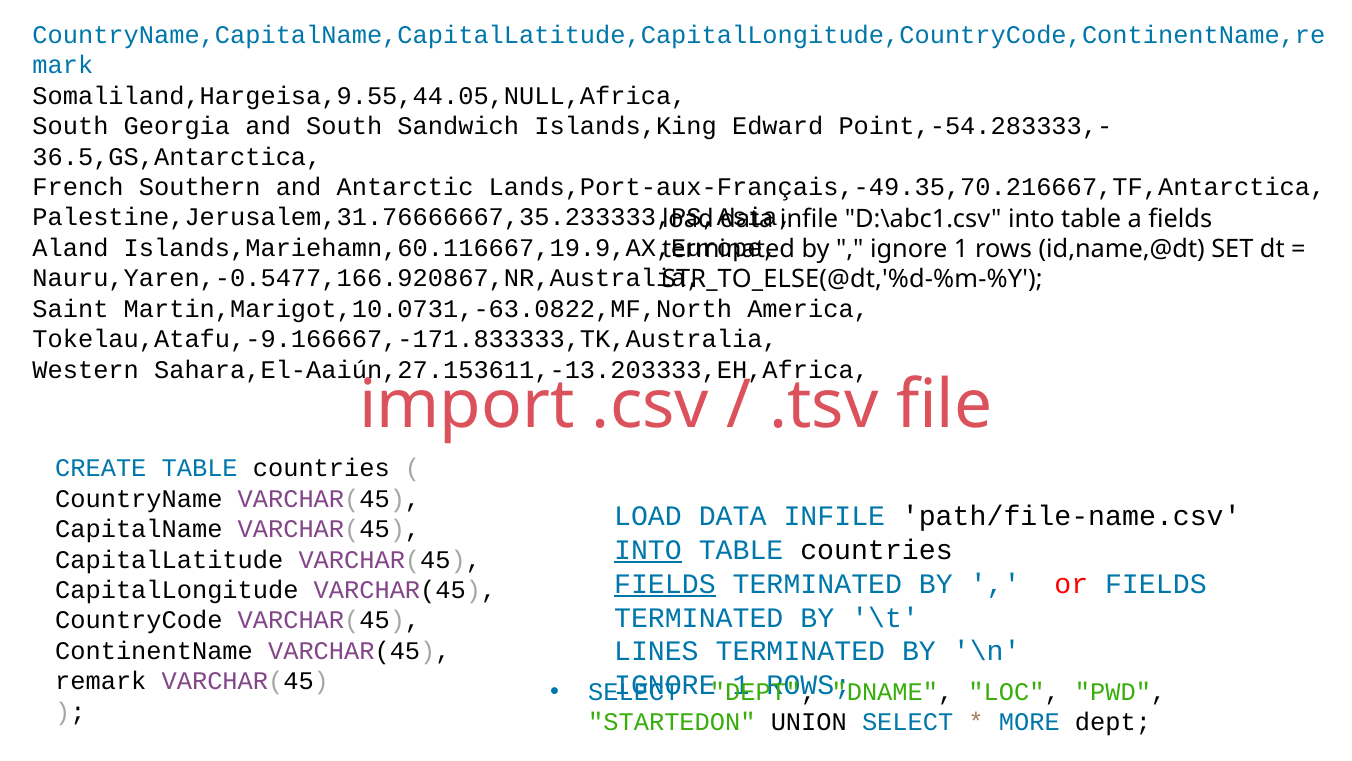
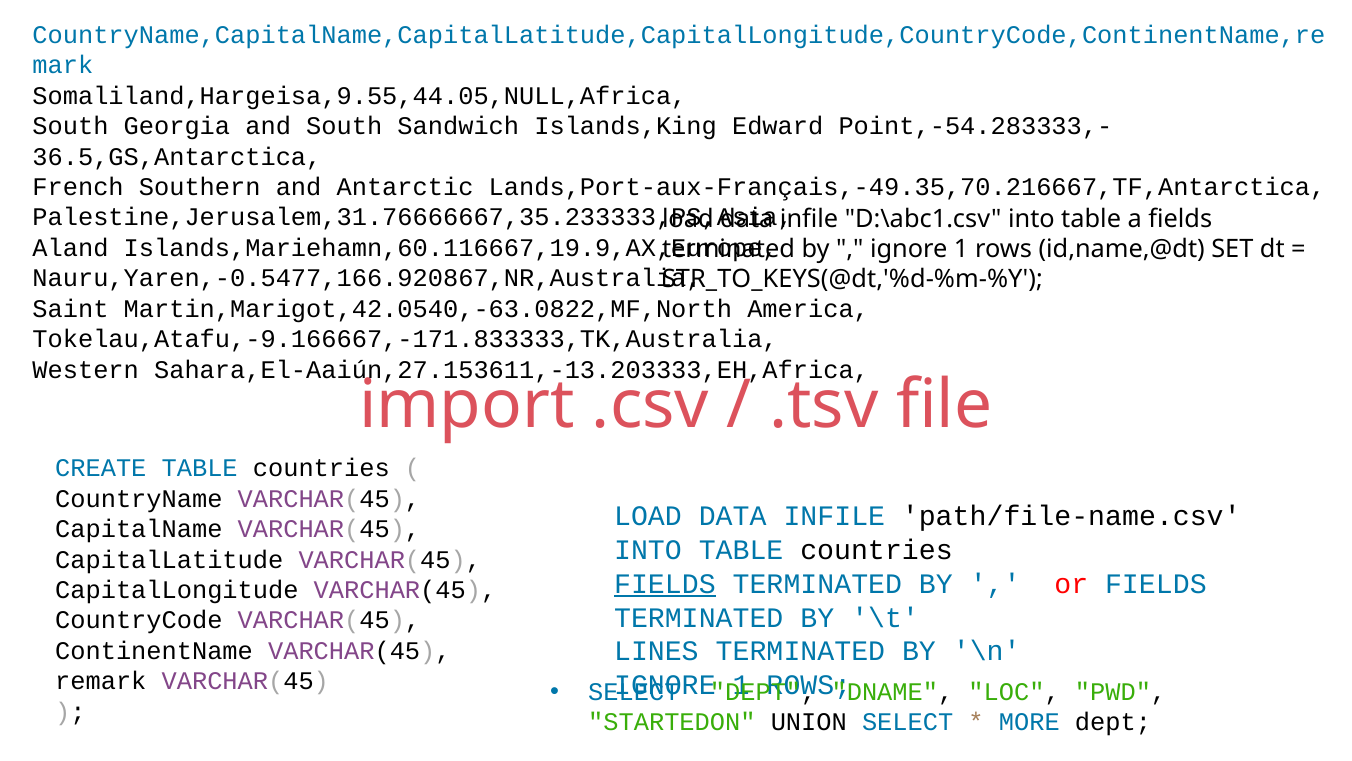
STR_TO_ELSE(@dt,'%d-%m-%Y: STR_TO_ELSE(@dt,'%d-%m-%Y -> STR_TO_KEYS(@dt,'%d-%m-%Y (852, 279)
Martin,Marigot,10.0731,-63.0822,MF,North: Martin,Marigot,10.0731,-63.0822,MF,North -> Martin,Marigot,42.0540,-63.0822,MF,North (428, 309)
INTO underline: present -> none (648, 550)
